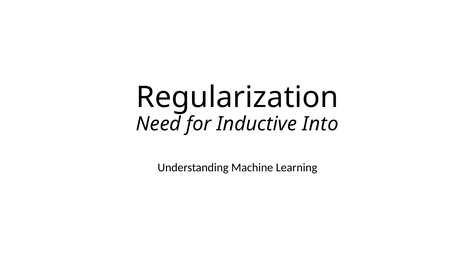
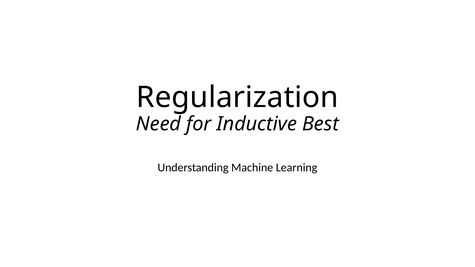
Into: Into -> Best (321, 124)
